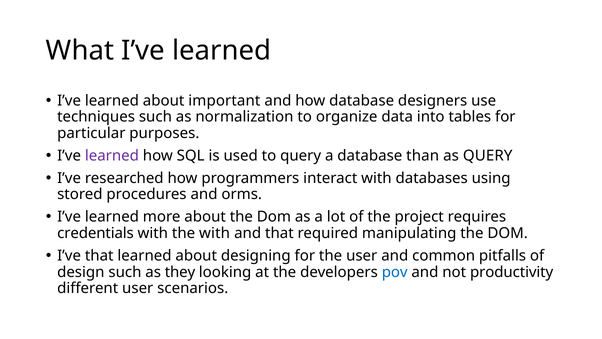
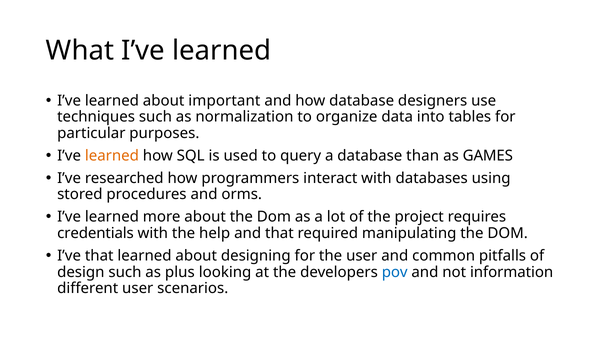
learned colour: purple -> orange (112, 155)
as QUERY: QUERY -> GAMES (488, 155)
the with: with -> help (215, 233)
they: they -> plus (180, 272)
productivity: productivity -> information (512, 272)
